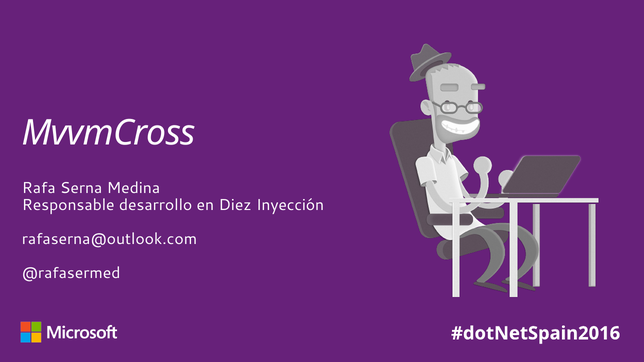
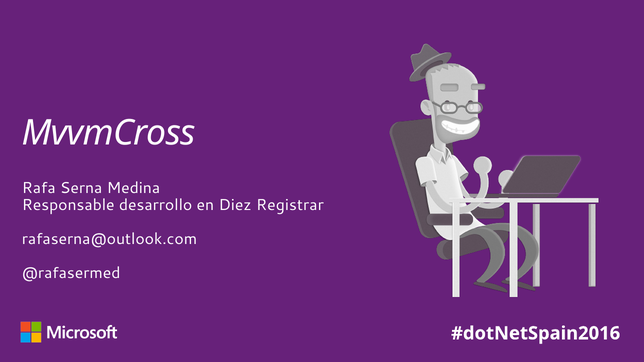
Inyección: Inyección -> Registrar (290, 205)
